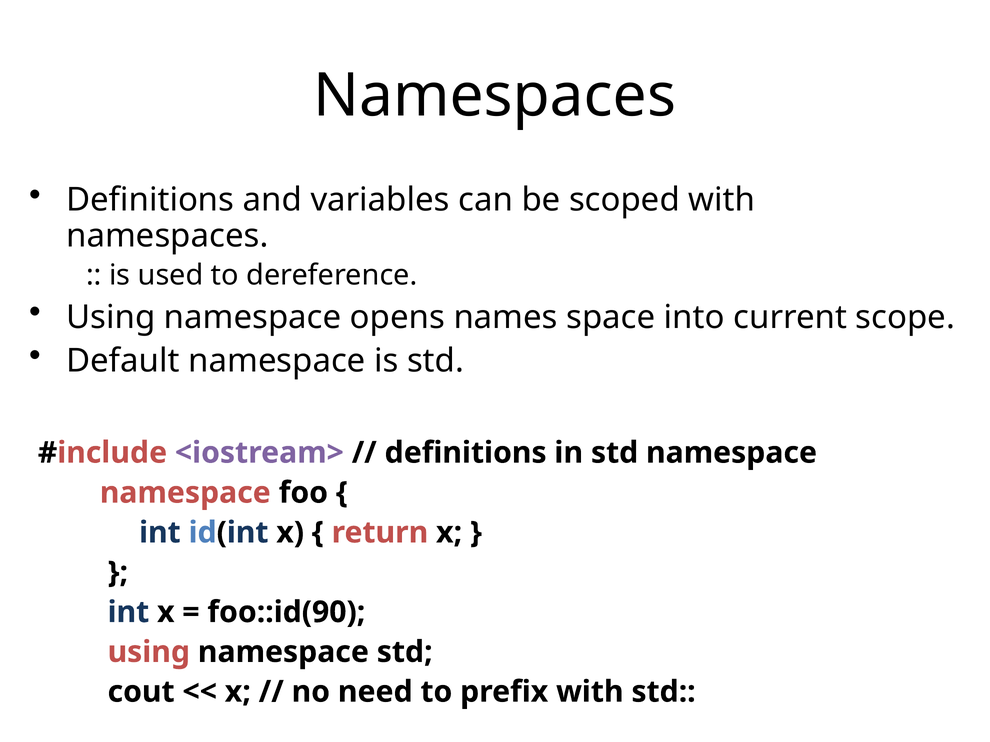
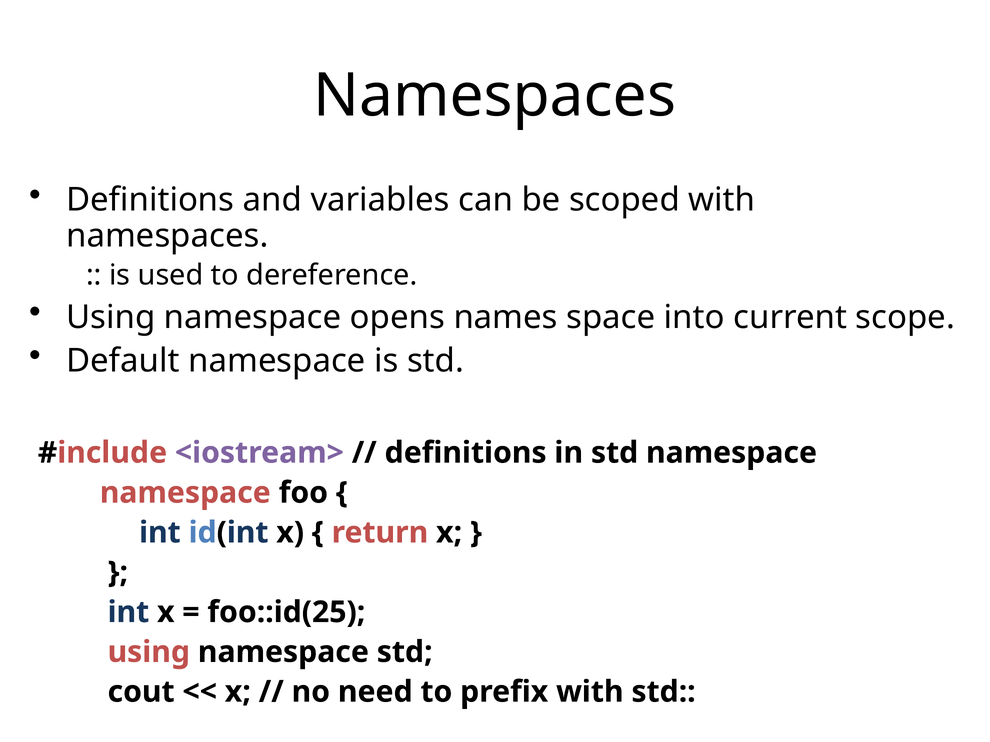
foo::id(90: foo::id(90 -> foo::id(25 (286, 613)
